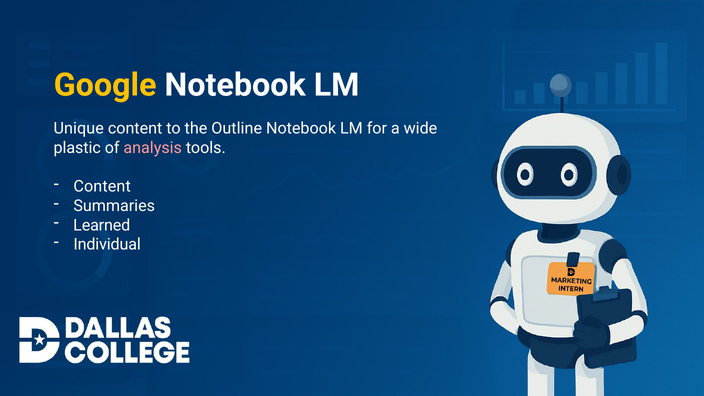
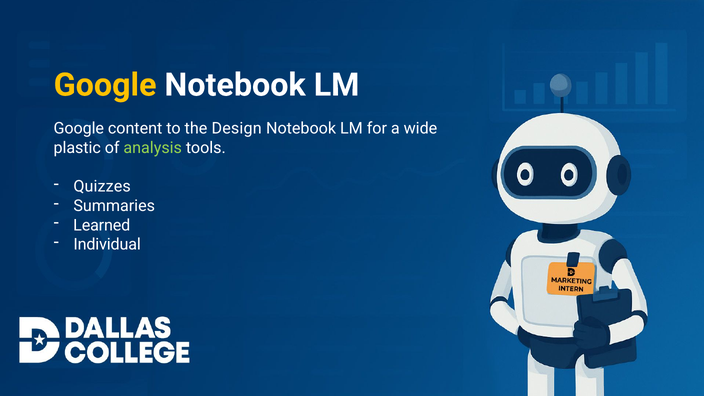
Unique: Unique -> Google (79, 128)
Outline: Outline -> Design (237, 128)
analysis colour: pink -> light green (153, 148)
Content: Content -> Quizzes (102, 187)
